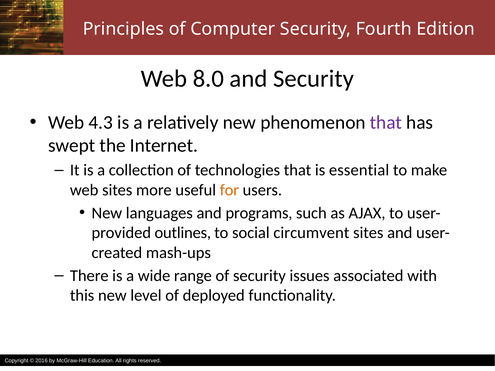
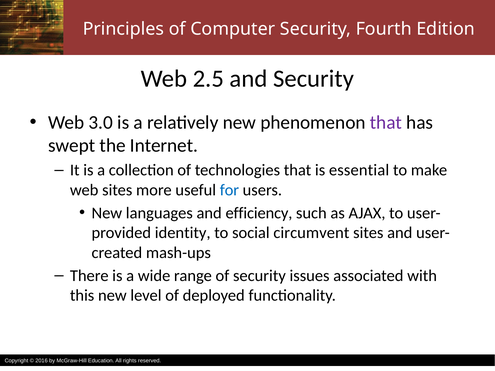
8.0: 8.0 -> 2.5 (208, 79)
4.3: 4.3 -> 3.0 (101, 123)
for colour: orange -> blue (229, 190)
programs: programs -> efficiency (259, 213)
outlines: outlines -> identity (183, 233)
